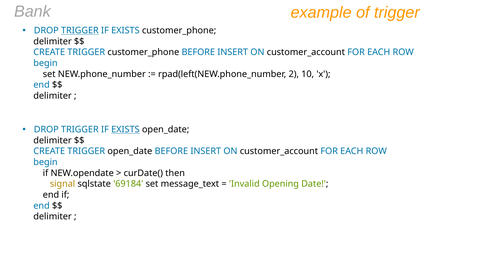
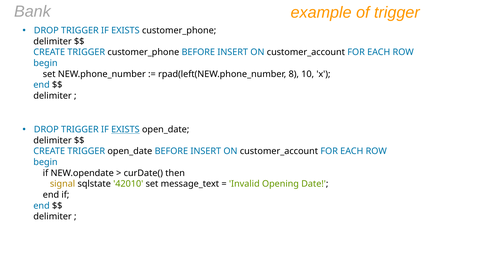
TRIGGER underline: present -> none (80, 31)
2: 2 -> 8 (294, 74)
69184: 69184 -> 42010 (128, 184)
